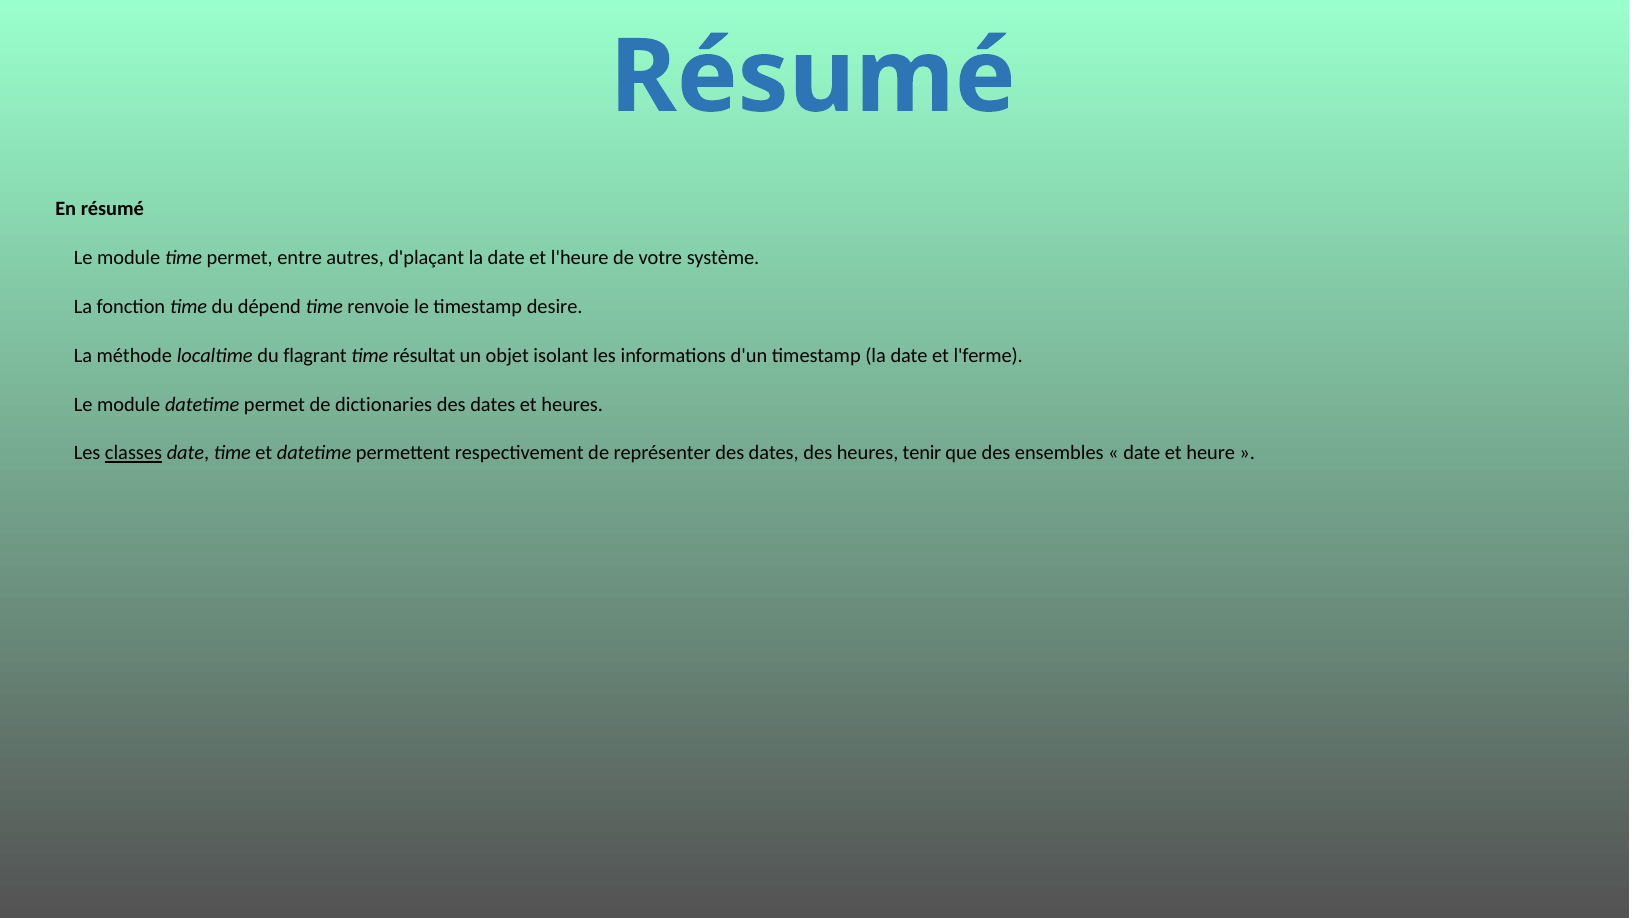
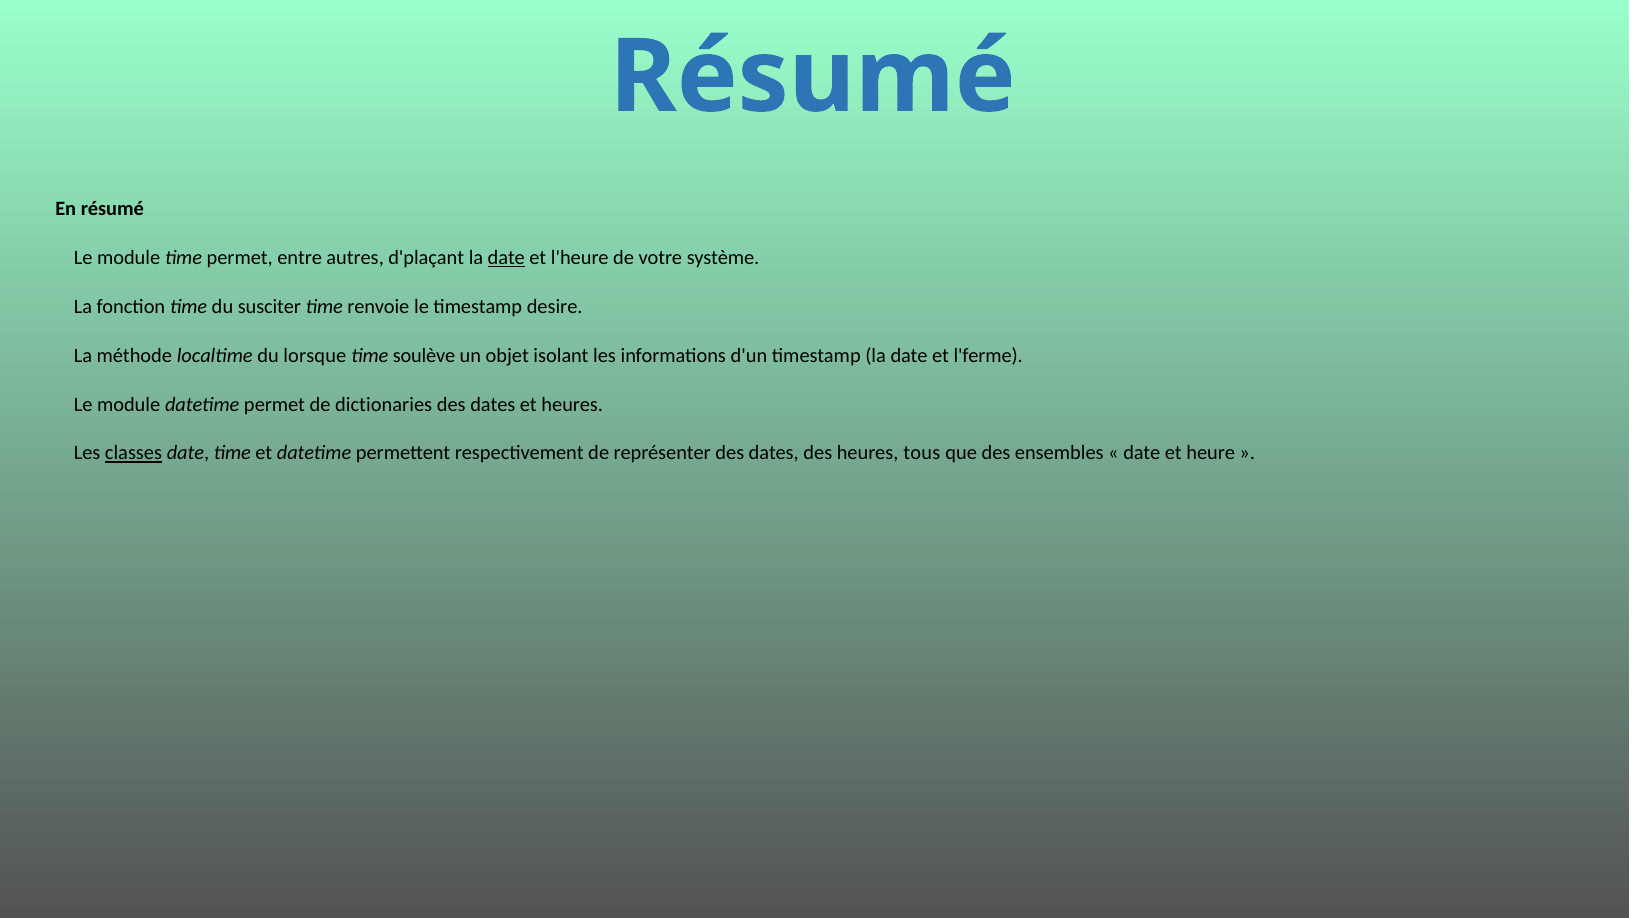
date underline: none -> present (506, 258)
dépend: dépend -> susciter (269, 307)
flagrant: flagrant -> lorsque (315, 356)
résultat: résultat -> soulève (424, 356)
tenir: tenir -> tous (922, 454)
